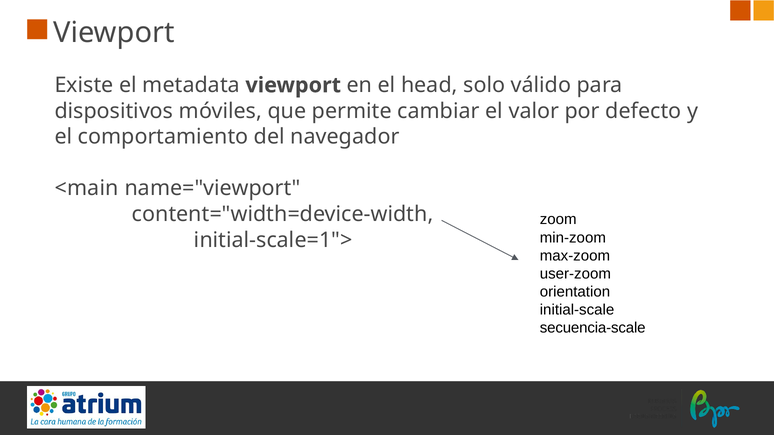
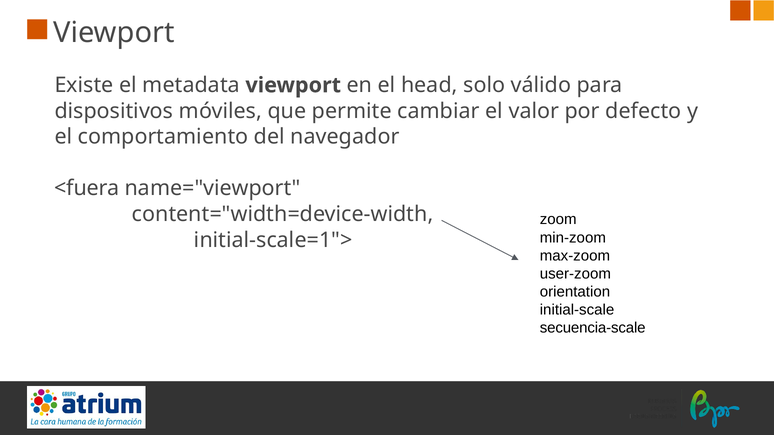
<main: <main -> <fuera (87, 189)
